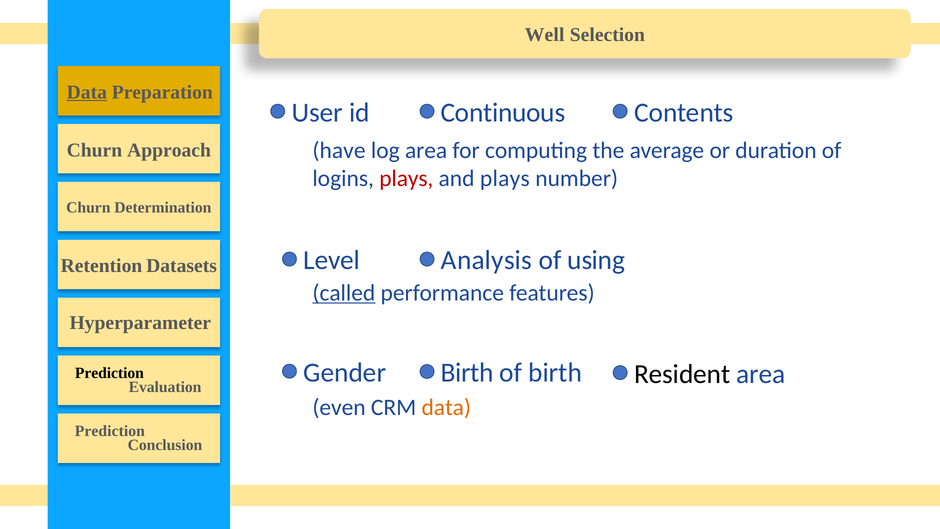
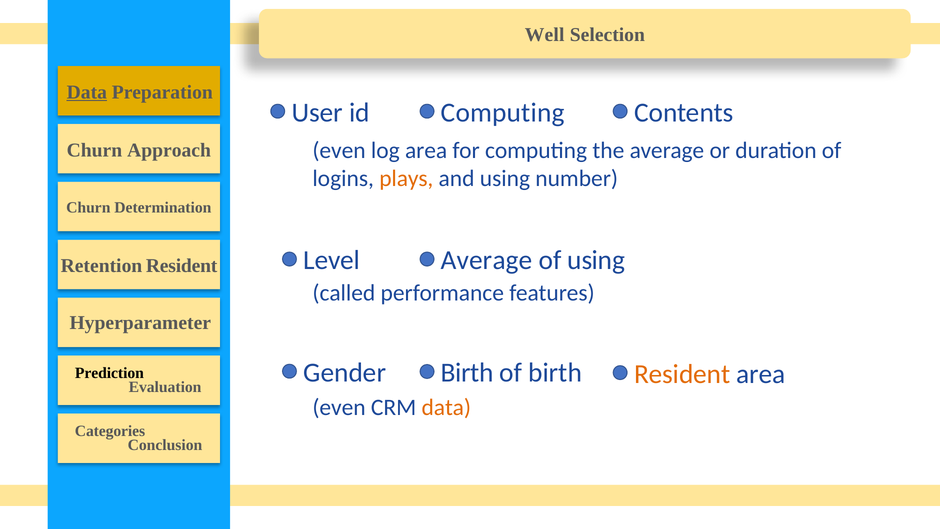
id Continuous: Continuous -> Computing (503, 113)
have: have -> even (339, 150)
plays colour: red -> orange (406, 178)
and plays: plays -> using (505, 178)
Analysis: Analysis -> Average (487, 260)
Retention Datasets: Datasets -> Resident (182, 266)
called underline: present -> none (344, 293)
Resident colour: black -> orange (682, 374)
Prediction: Prediction -> Categories (110, 431)
